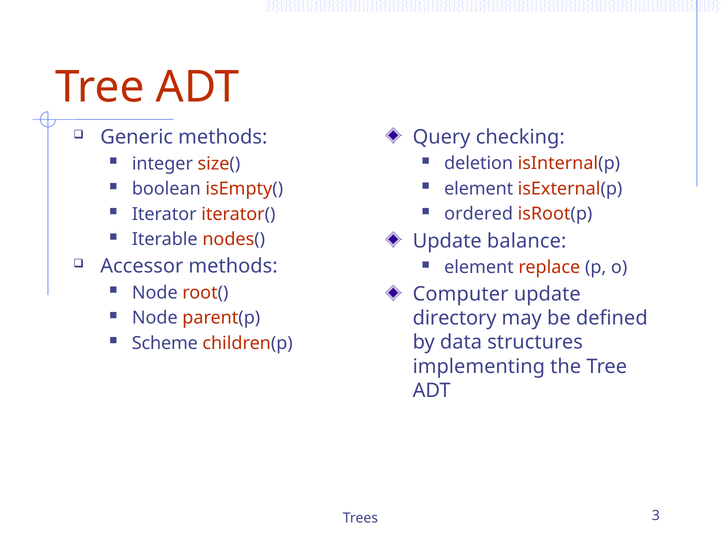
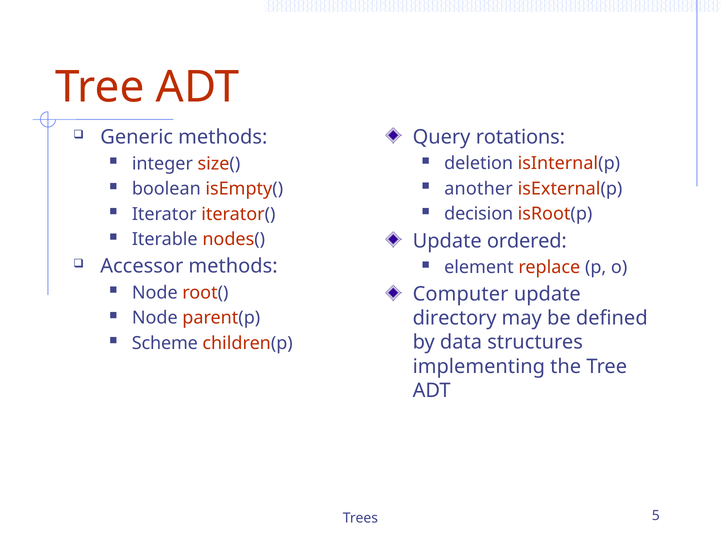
checking: checking -> rotations (520, 137)
element: element -> another (479, 189)
ordered: ordered -> decision (479, 214)
balance: balance -> ordered (527, 241)
3: 3 -> 5 (656, 515)
